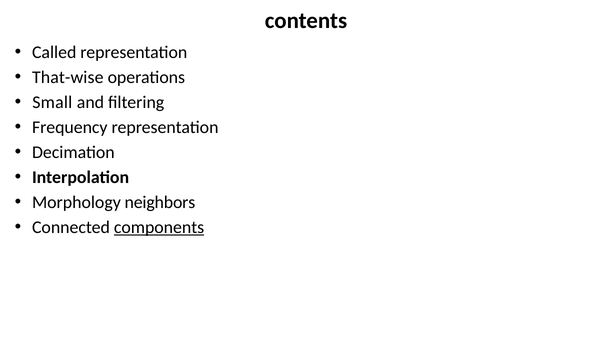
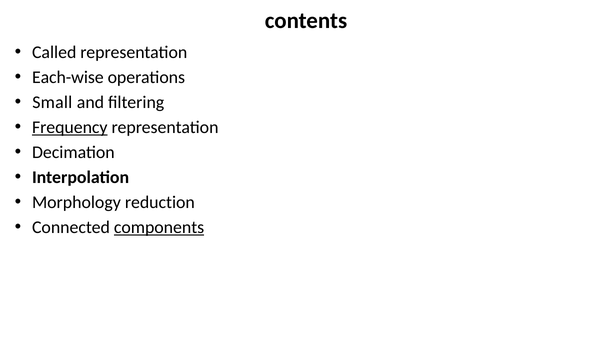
That-wise: That-wise -> Each-wise (68, 78)
Frequency underline: none -> present (70, 128)
neighbors: neighbors -> reduction (160, 203)
